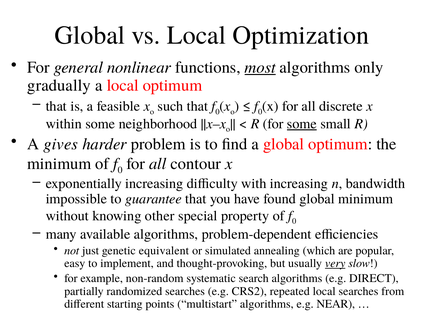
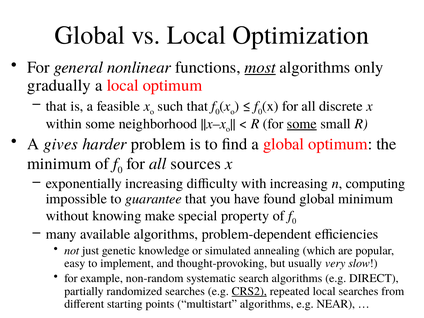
contour: contour -> sources (196, 164)
bandwidth: bandwidth -> computing (376, 184)
other: other -> make (160, 216)
equivalent: equivalent -> knowledge (164, 251)
very underline: present -> none (335, 263)
CRS2 underline: none -> present (249, 291)
